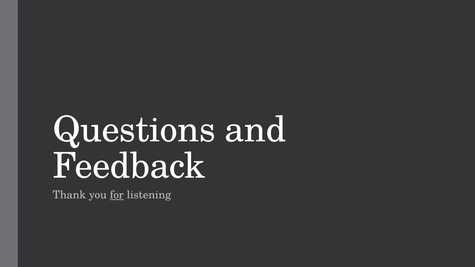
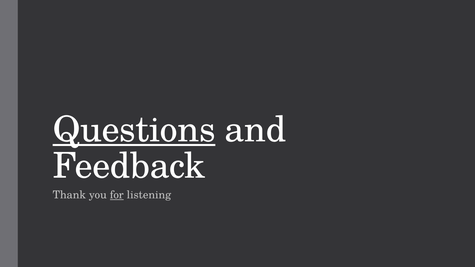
Questions underline: none -> present (134, 130)
